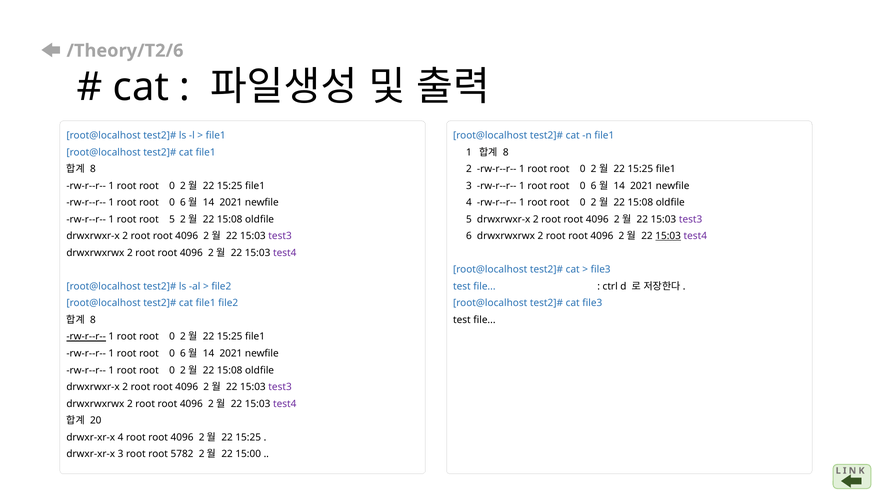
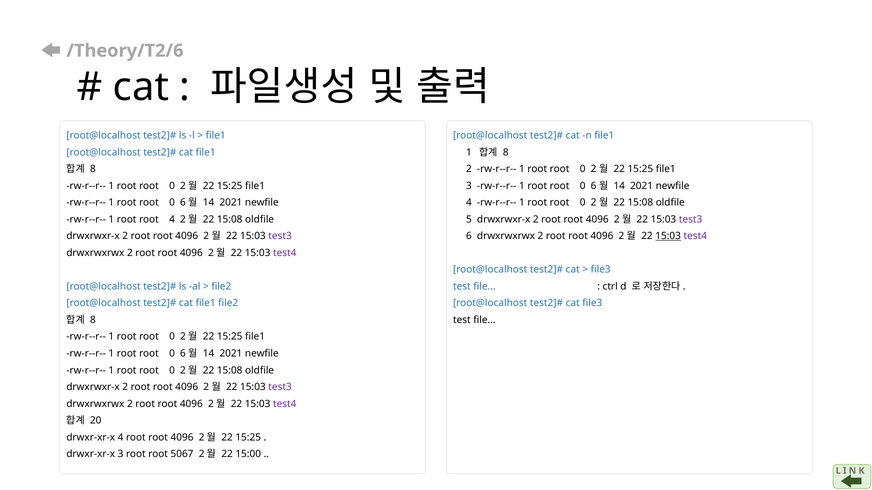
root 5: 5 -> 4 (172, 220)
rw-r--r-- underline: present -> none (86, 337)
5782: 5782 -> 5067 (182, 455)
